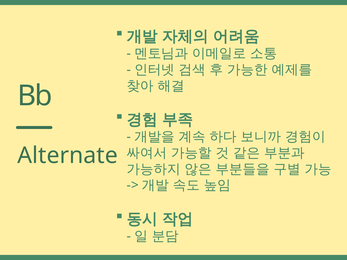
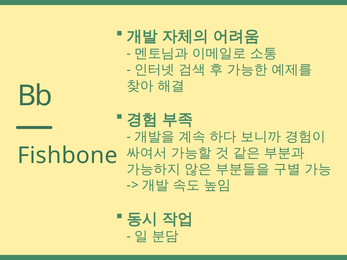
Alternate: Alternate -> Fishbone (68, 156)
